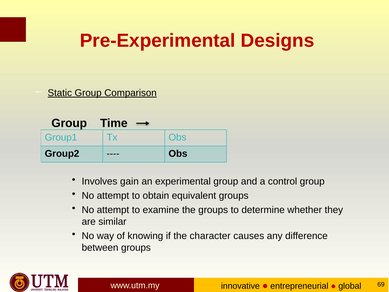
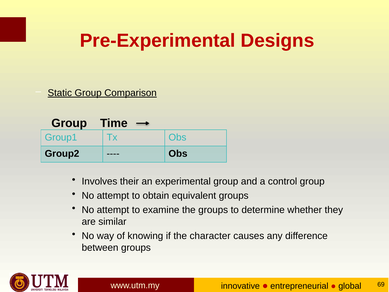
gain: gain -> their (129, 181)
